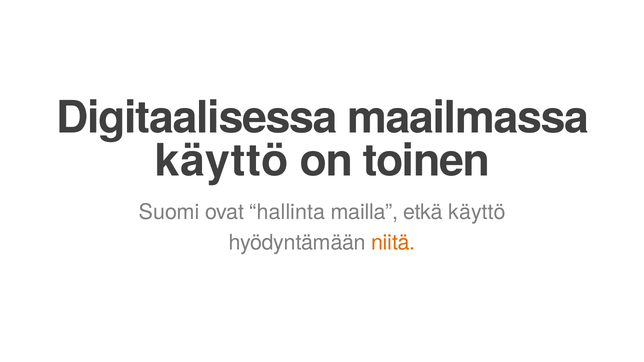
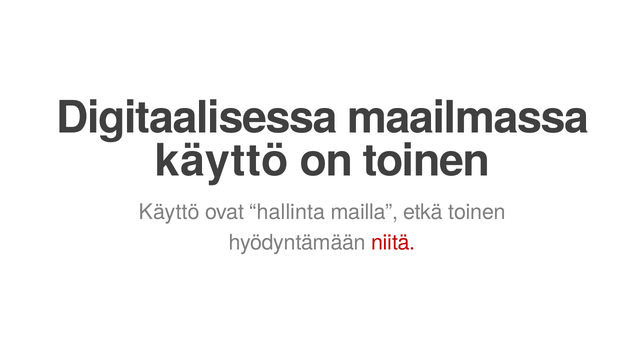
Suomi: Suomi -> Käyttö (169, 212)
etkä käyttö: käyttö -> toinen (477, 212)
niitä colour: orange -> red (393, 243)
